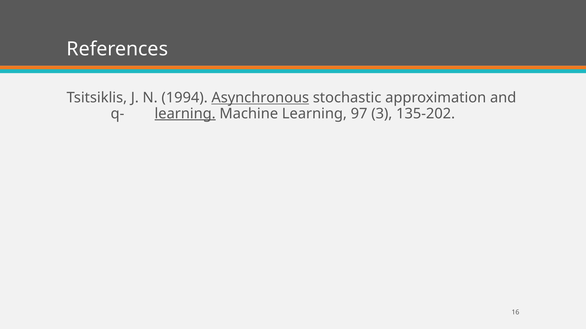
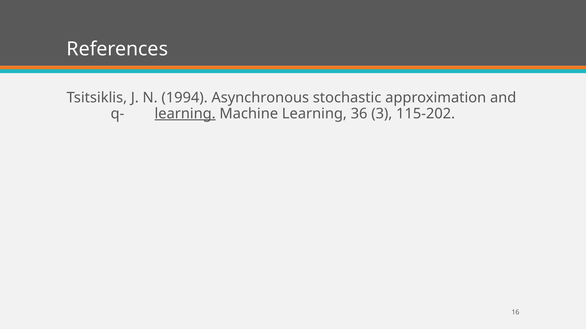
Asynchronous underline: present -> none (260, 98)
97: 97 -> 36 (359, 114)
135-202: 135-202 -> 115-202 (426, 114)
